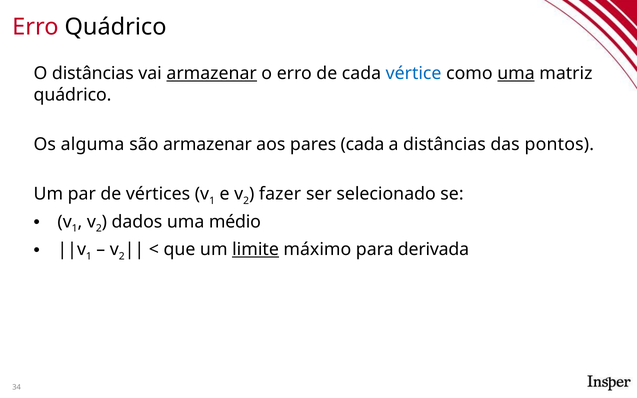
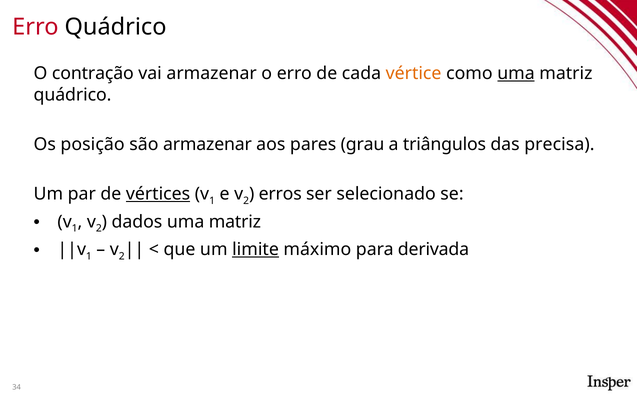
O distâncias: distâncias -> contração (93, 74)
armazenar underline: present -> none (212, 74)
vértice colour: blue -> orange (414, 74)
alguma: alguma -> posição (93, 144)
pares cada: cada -> grau (363, 144)
a distâncias: distâncias -> triângulos (445, 144)
pontos: pontos -> precisa (559, 144)
vértices underline: none -> present (158, 194)
fazer: fazer -> erros (280, 194)
médio: médio -> matriz (235, 222)
